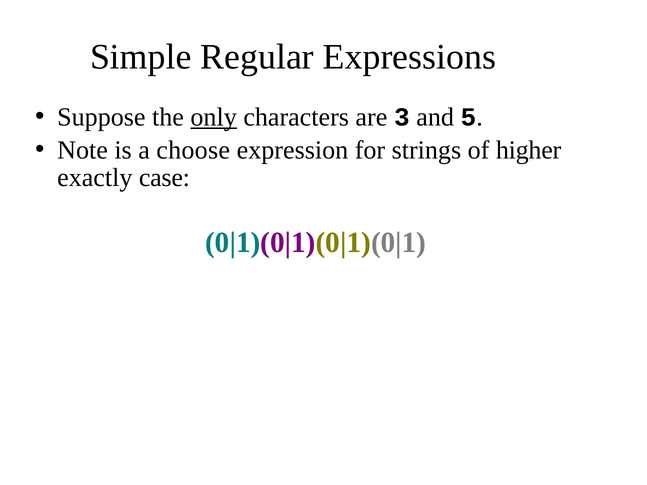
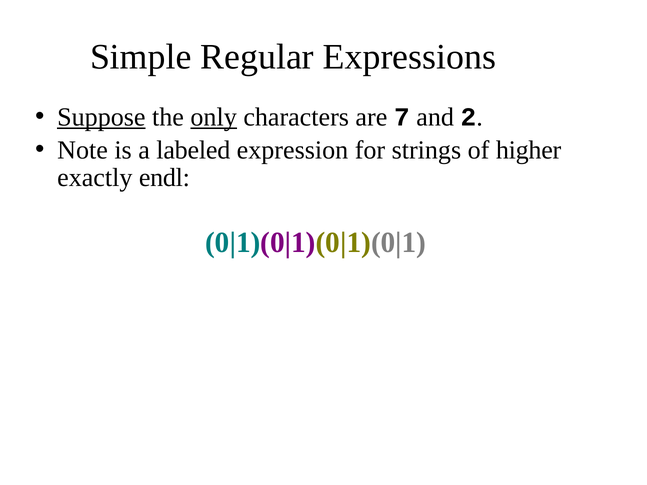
Suppose underline: none -> present (101, 117)
3: 3 -> 7 (402, 117)
5: 5 -> 2 (468, 117)
choose: choose -> labeled (193, 150)
case: case -> endl (164, 178)
